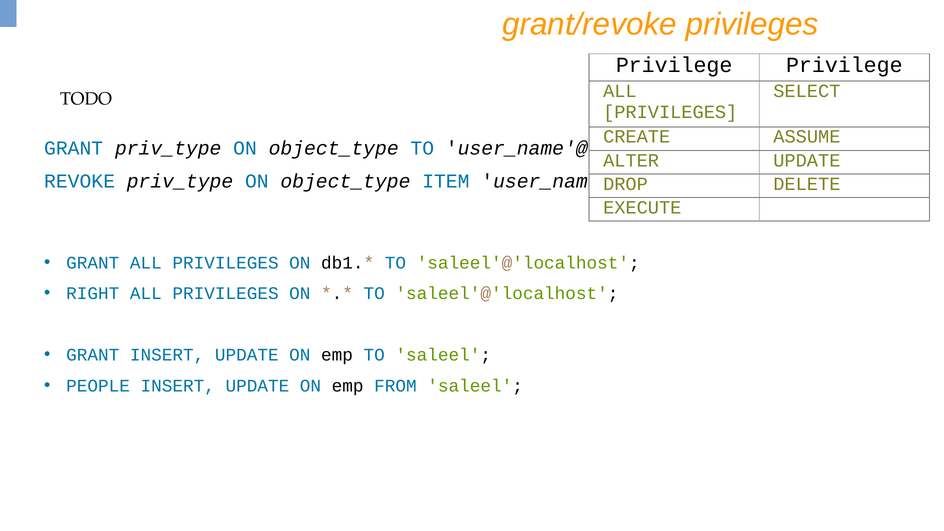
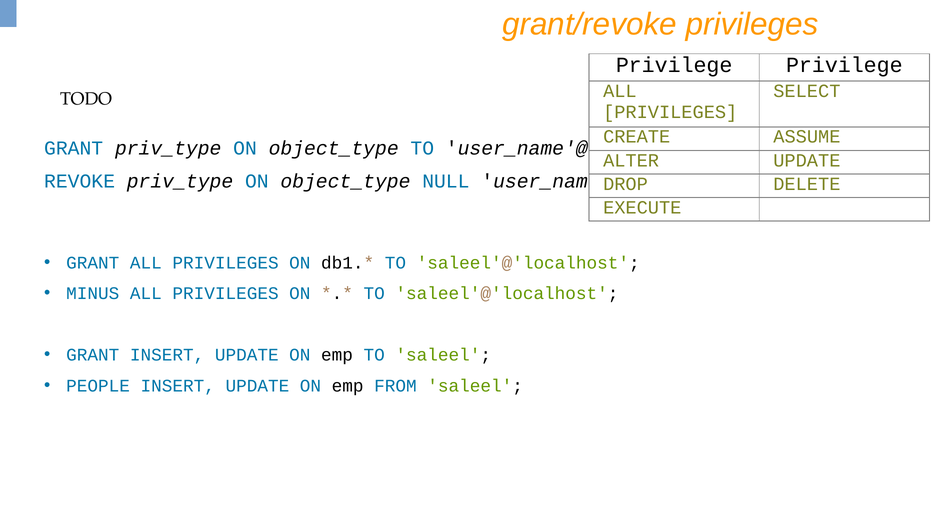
ITEM: ITEM -> NULL (446, 181)
RIGHT: RIGHT -> MINUS (93, 293)
